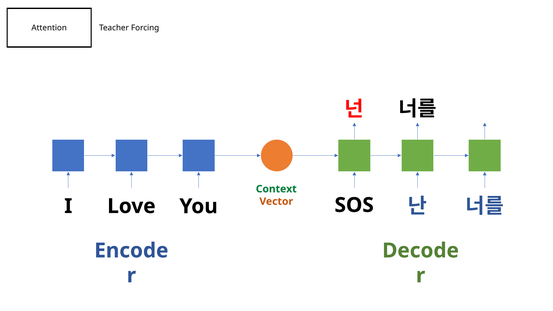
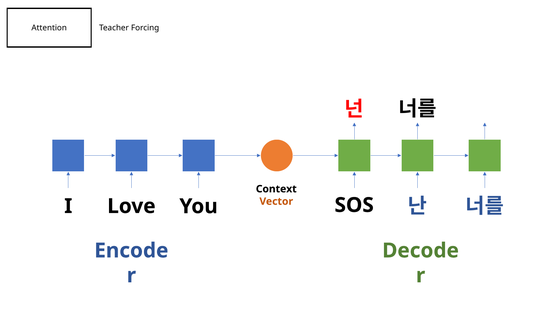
Context colour: green -> black (276, 189)
